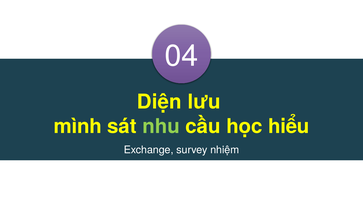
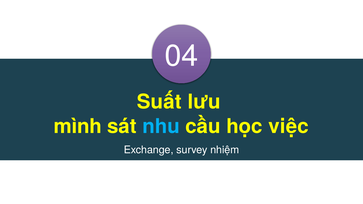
Diện: Diện -> Suất (159, 102)
nhu colour: light green -> light blue (161, 127)
hiểu: hiểu -> việc (289, 127)
